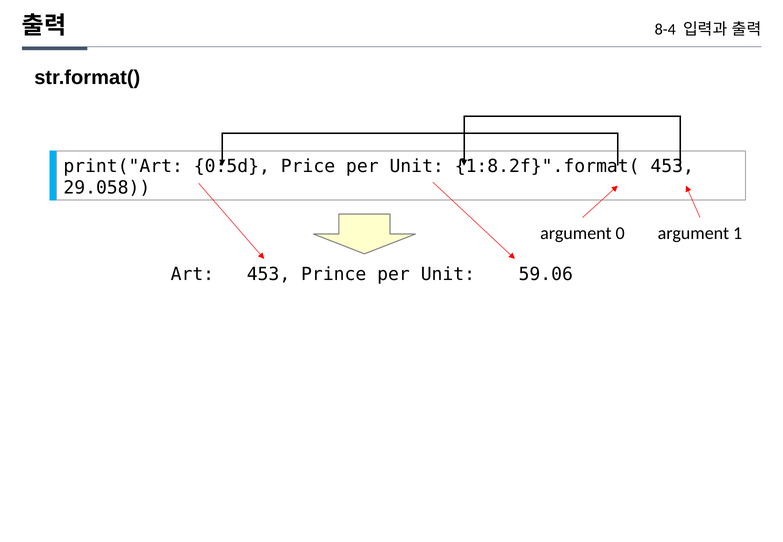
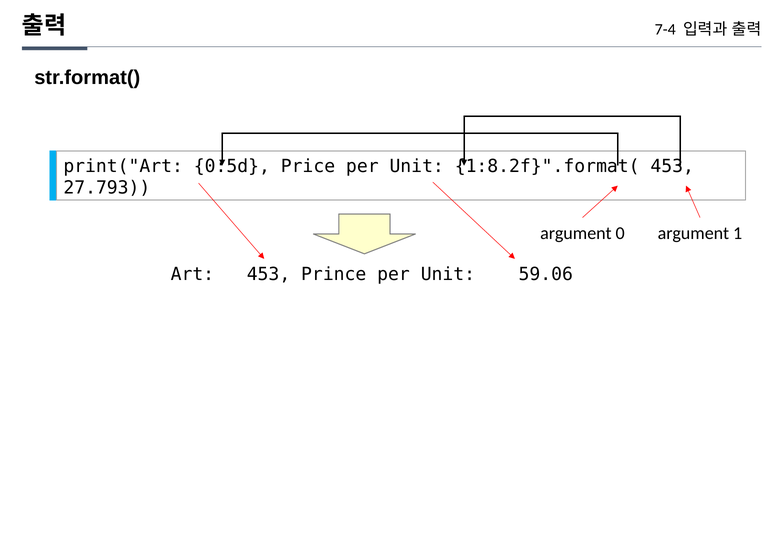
8-4: 8-4 -> 7-4 (665, 30)
29.058: 29.058 -> 27.793 (107, 188)
